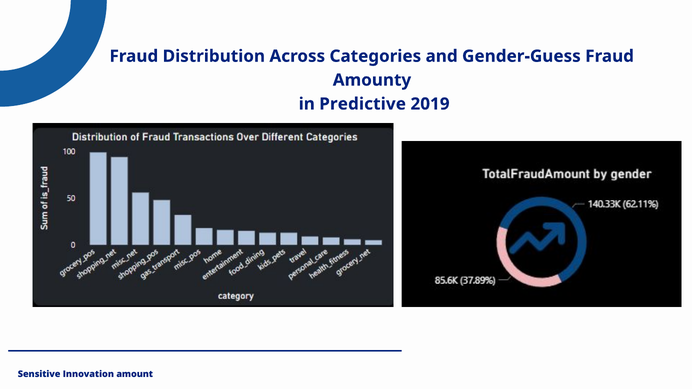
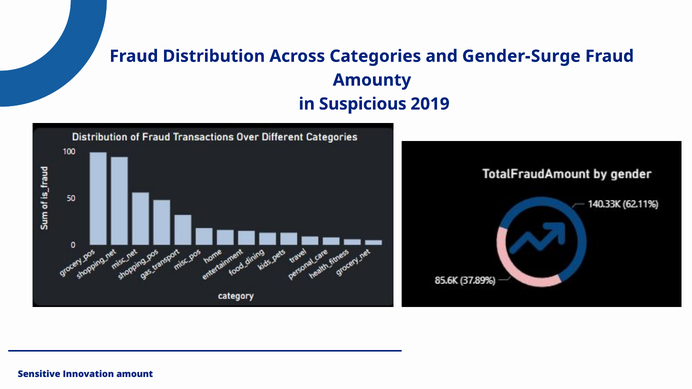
Gender-Guess: Gender-Guess -> Gender-Surge (521, 56)
Predictive: Predictive -> Suspicious (363, 104)
